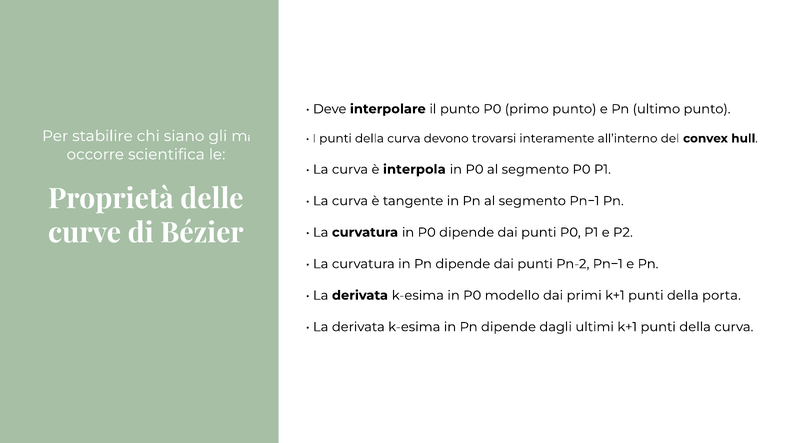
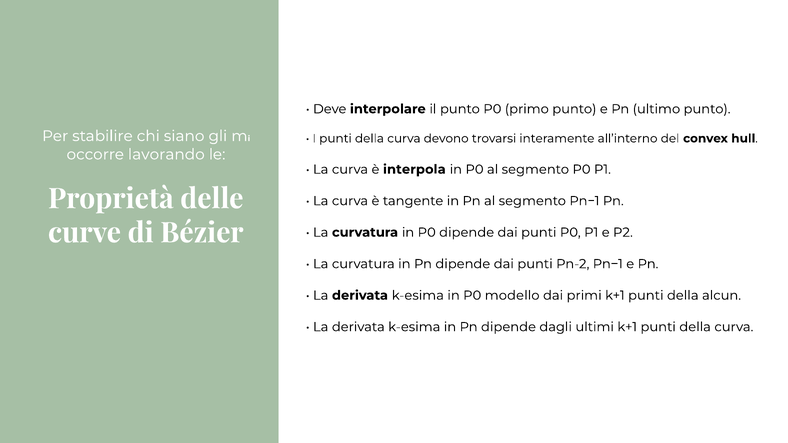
scientifica: scientifica -> lavorando (166, 154)
porta: porta -> alcun (722, 296)
